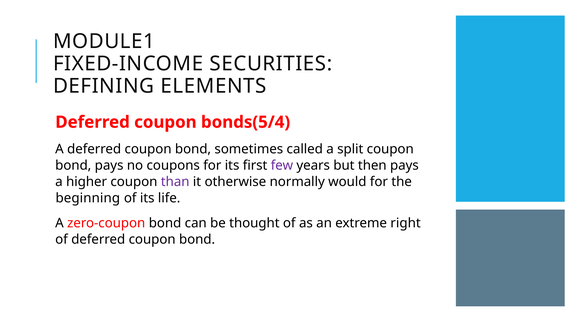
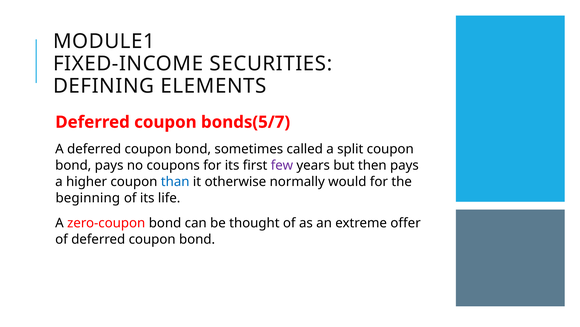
bonds(5/4: bonds(5/4 -> bonds(5/7 (246, 122)
than colour: purple -> blue (175, 181)
right: right -> offer (406, 222)
